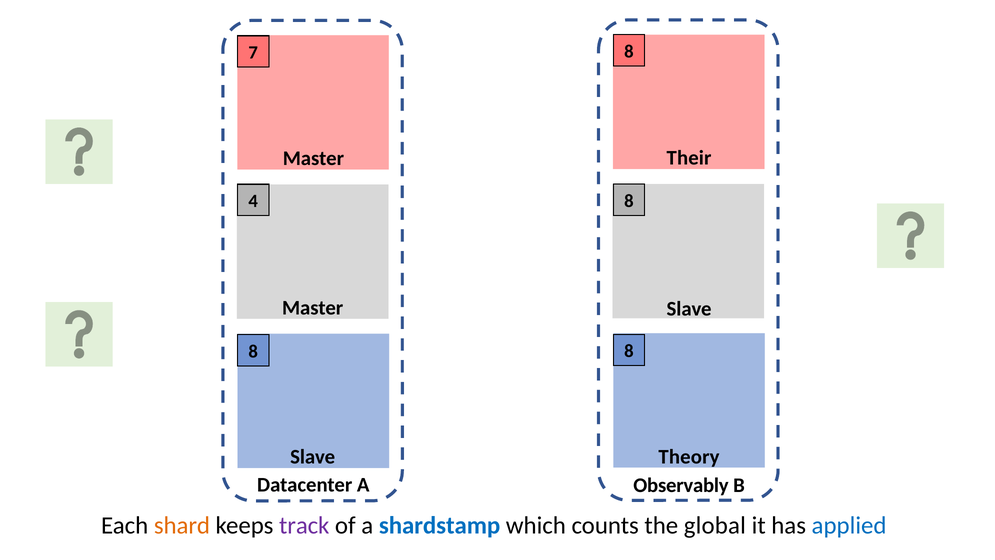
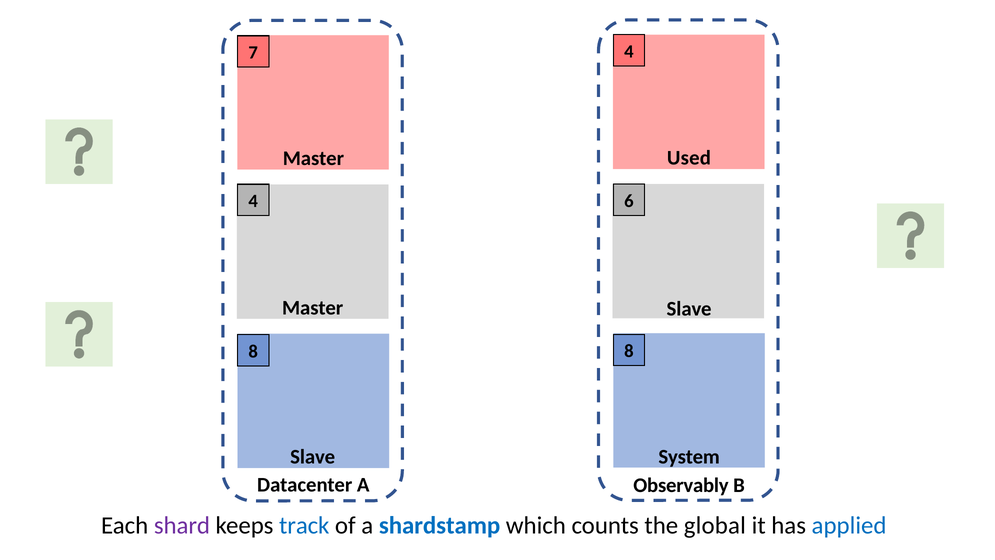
7 8: 8 -> 4 (629, 52)
Their: Their -> Used (689, 158)
4 8: 8 -> 6 (629, 201)
Theory: Theory -> System (689, 457)
shard colour: orange -> purple (182, 525)
track colour: purple -> blue (304, 525)
